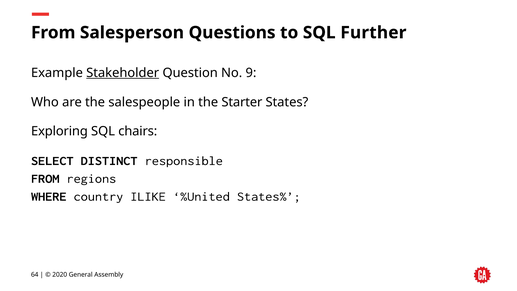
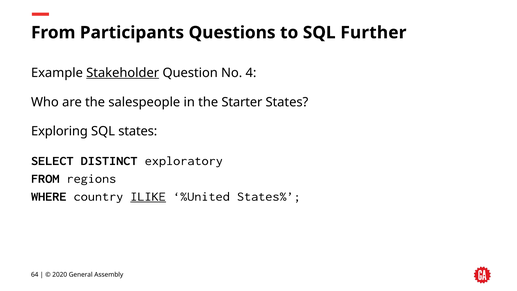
Salesperson: Salesperson -> Participants (132, 33)
9: 9 -> 4 (251, 73)
SQL chairs: chairs -> states (138, 131)
responsible: responsible -> exploratory (184, 161)
ILIKE underline: none -> present (148, 196)
